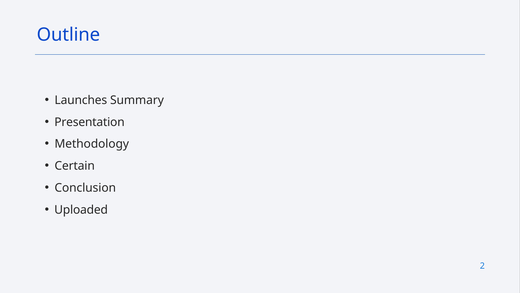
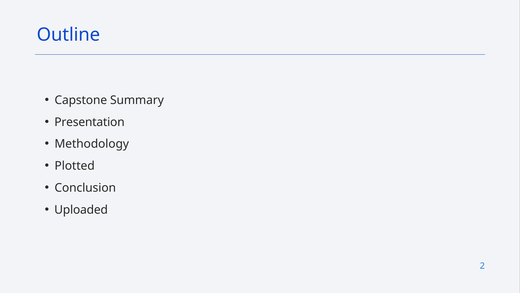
Launches: Launches -> Capstone (81, 100)
Certain: Certain -> Plotted (75, 166)
